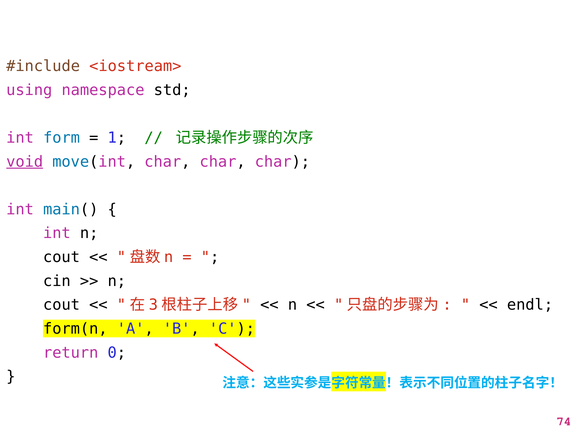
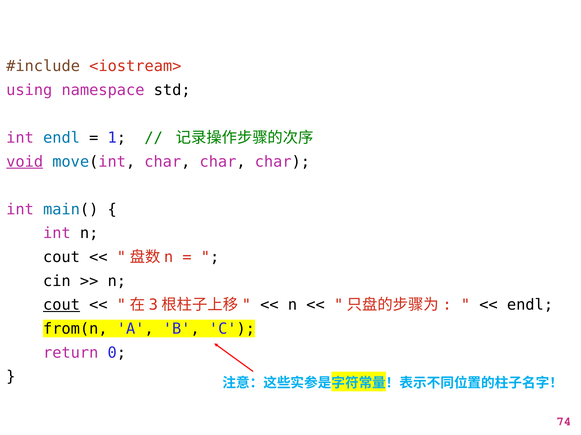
int form: form -> endl (62, 138)
cout underline: none -> present (62, 305)
form(n: form(n -> from(n (75, 329)
